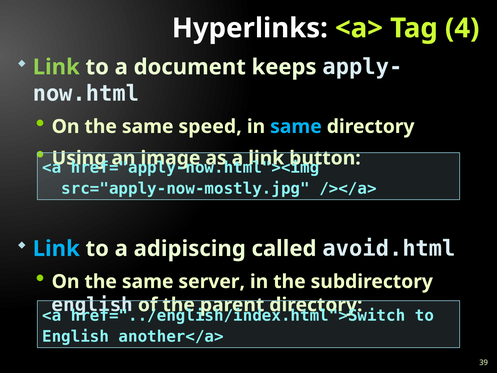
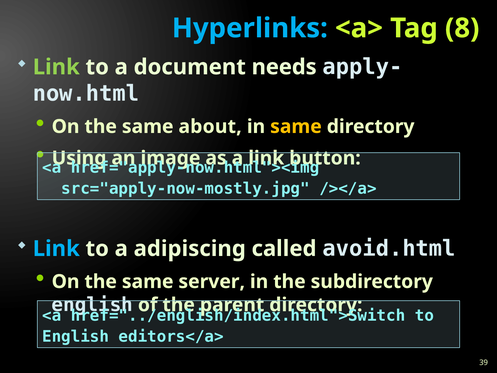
Hyperlinks colour: white -> light blue (250, 28)
4: 4 -> 8 (462, 28)
keeps: keeps -> needs (284, 67)
speed: speed -> about (210, 126)
same colour: light blue -> yellow (296, 126)
another</a>: another</a> -> editors</a> (171, 336)
